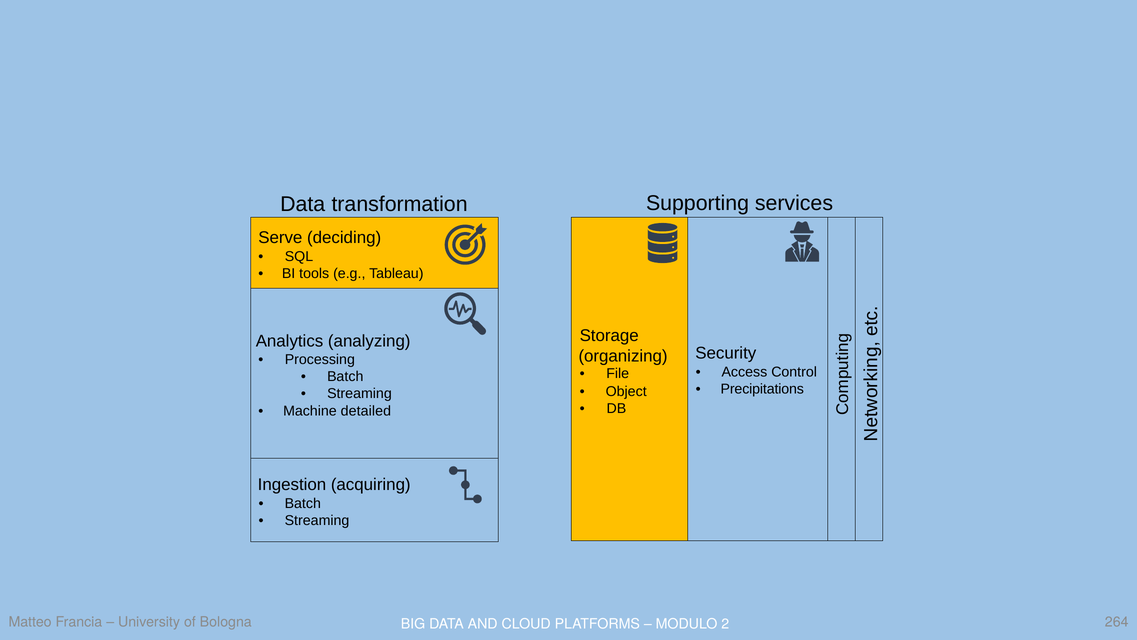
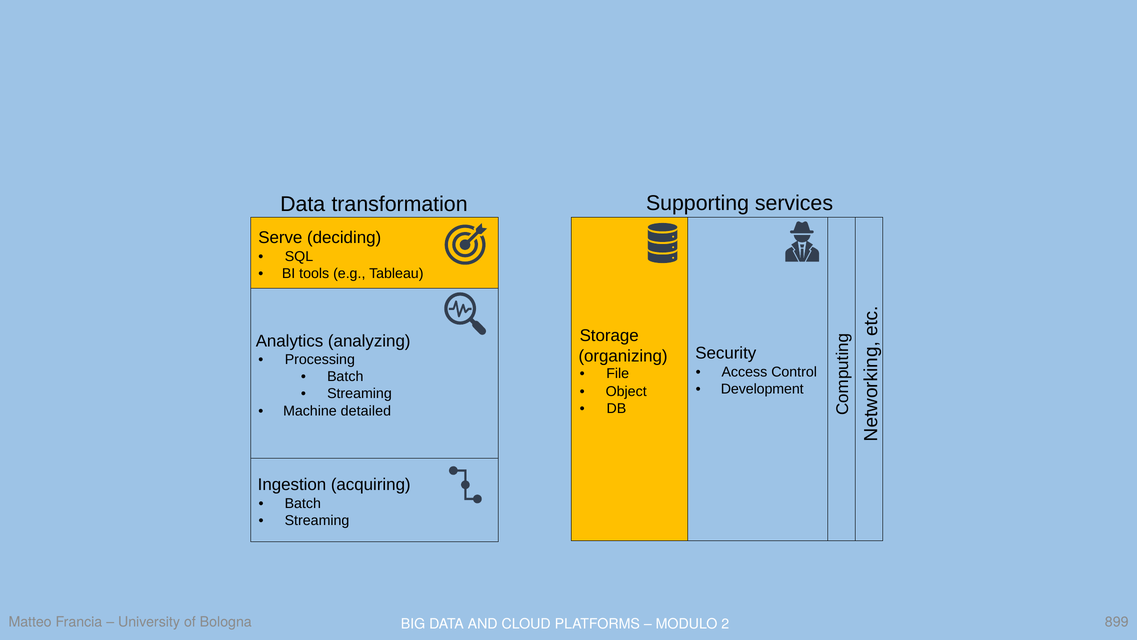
Precipitations: Precipitations -> Development (762, 389)
264: 264 -> 899 (1117, 622)
